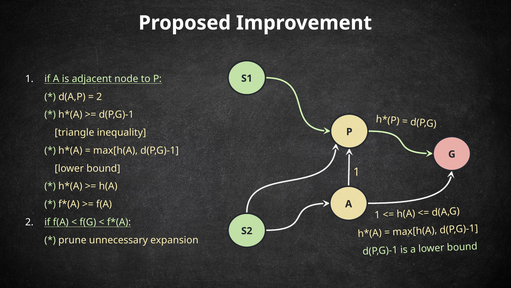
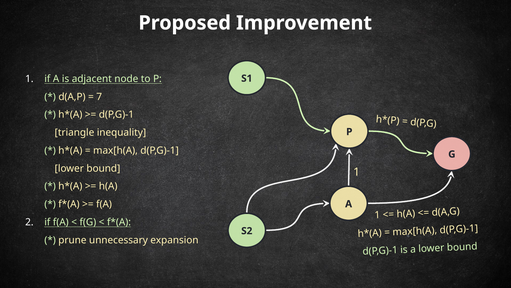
2: 2 -> 7 (99, 97)
